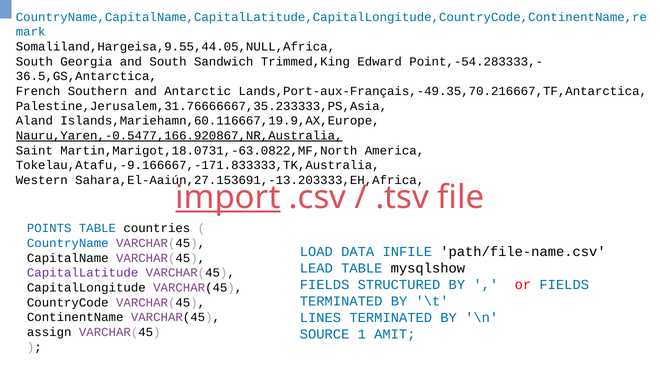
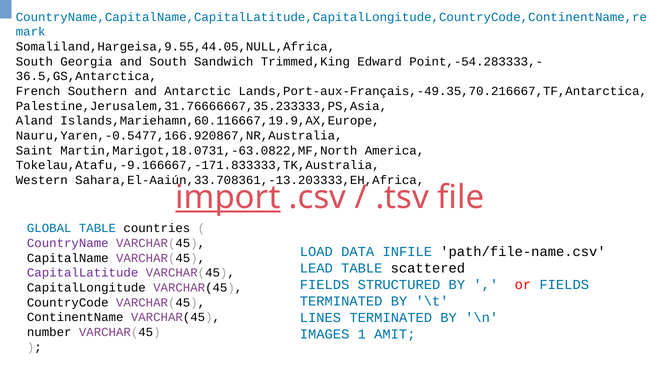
Nauru,Yaren,-0.5477,166.920867,NR,Australia underline: present -> none (179, 136)
Sahara,El-Aaiún,27.153691,-13.203333,EH,Africa: Sahara,El-Aaiún,27.153691,-13.203333,EH,Africa -> Sahara,El-Aaiún,33.708361,-13.203333,EH,Africa (250, 180)
POINTS: POINTS -> GLOBAL (49, 228)
CountryName colour: blue -> purple (68, 243)
mysqlshow: mysqlshow -> scattered (428, 268)
assign: assign -> number (49, 332)
SOURCE: SOURCE -> IMAGES (325, 334)
